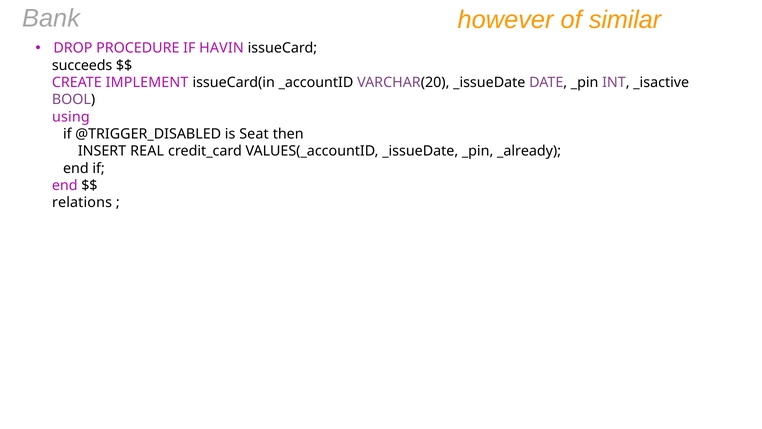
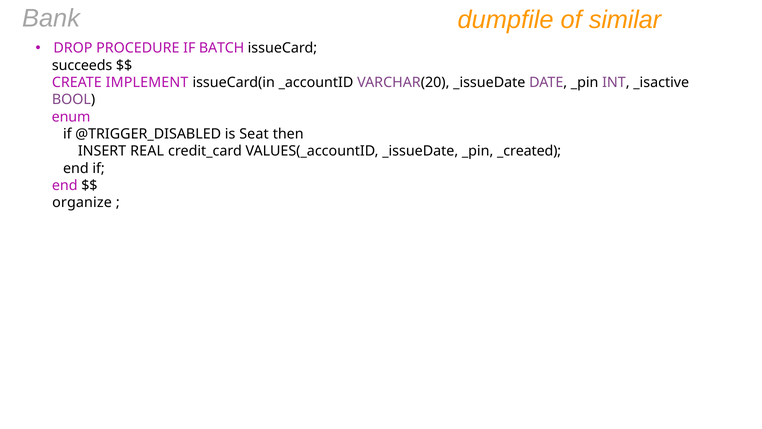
however: however -> dumpfile (506, 20)
HAVIN: HAVIN -> BATCH (222, 48)
using: using -> enum (71, 117)
_already: _already -> _created (529, 151)
relations: relations -> organize (82, 202)
